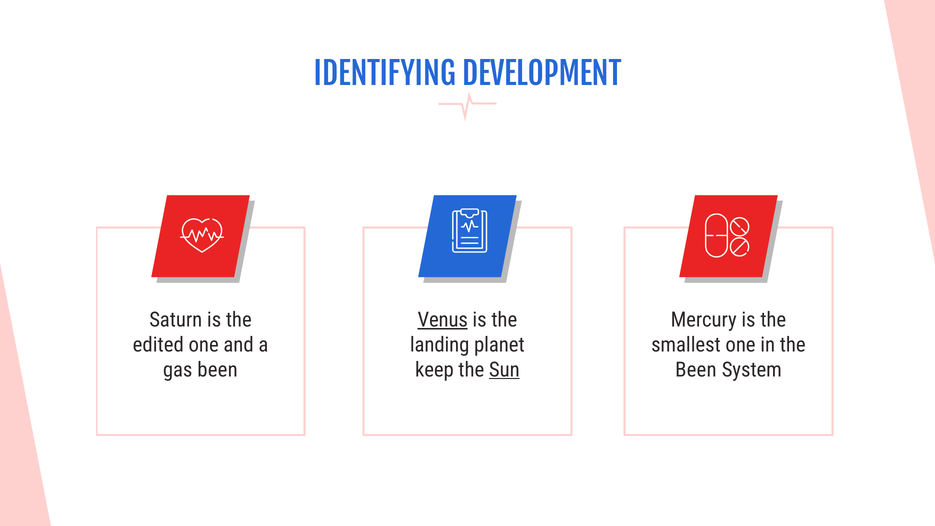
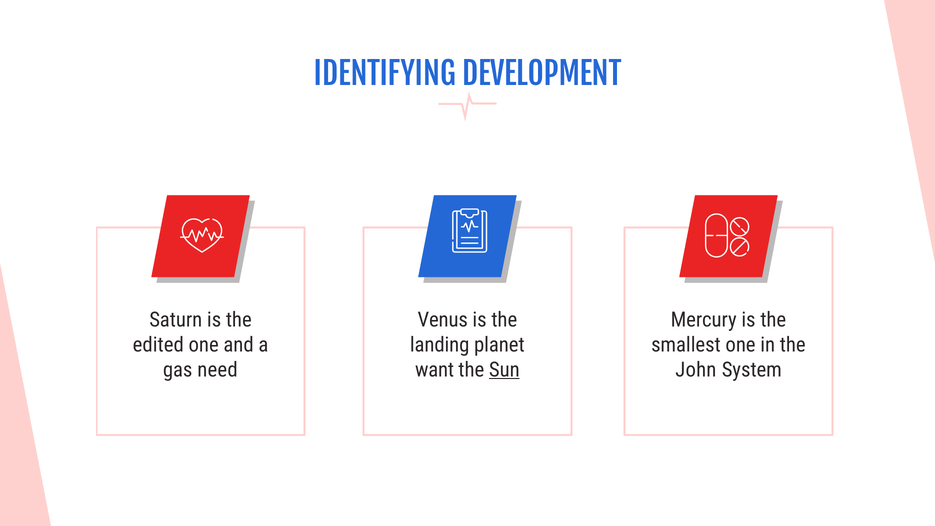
Venus underline: present -> none (443, 320)
gas been: been -> need (218, 370)
keep: keep -> want (435, 370)
Been: Been -> John (696, 370)
